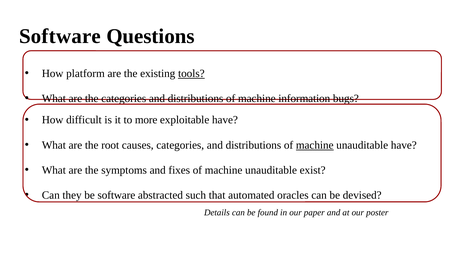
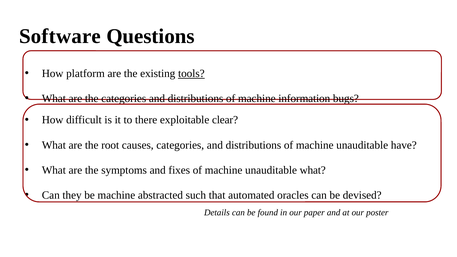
more: more -> there (146, 120)
exploitable have: have -> clear (225, 120)
machine underline: present -> none (315, 145)
unauditable exist: exist -> what (313, 170)
be software: software -> machine (116, 195)
